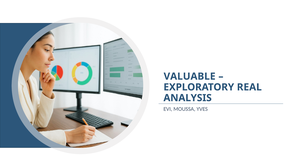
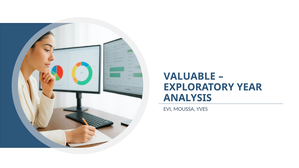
REAL: REAL -> YEAR (249, 87)
